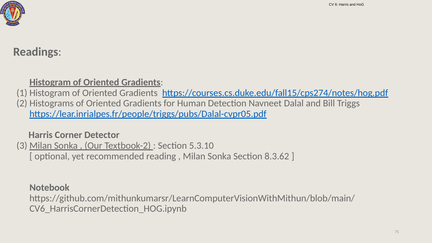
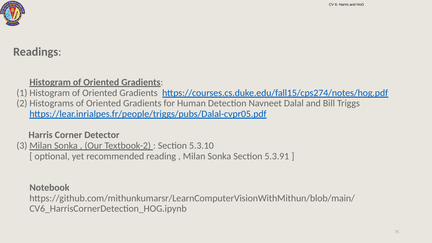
8.3.62: 8.3.62 -> 5.3.91 (277, 156)
